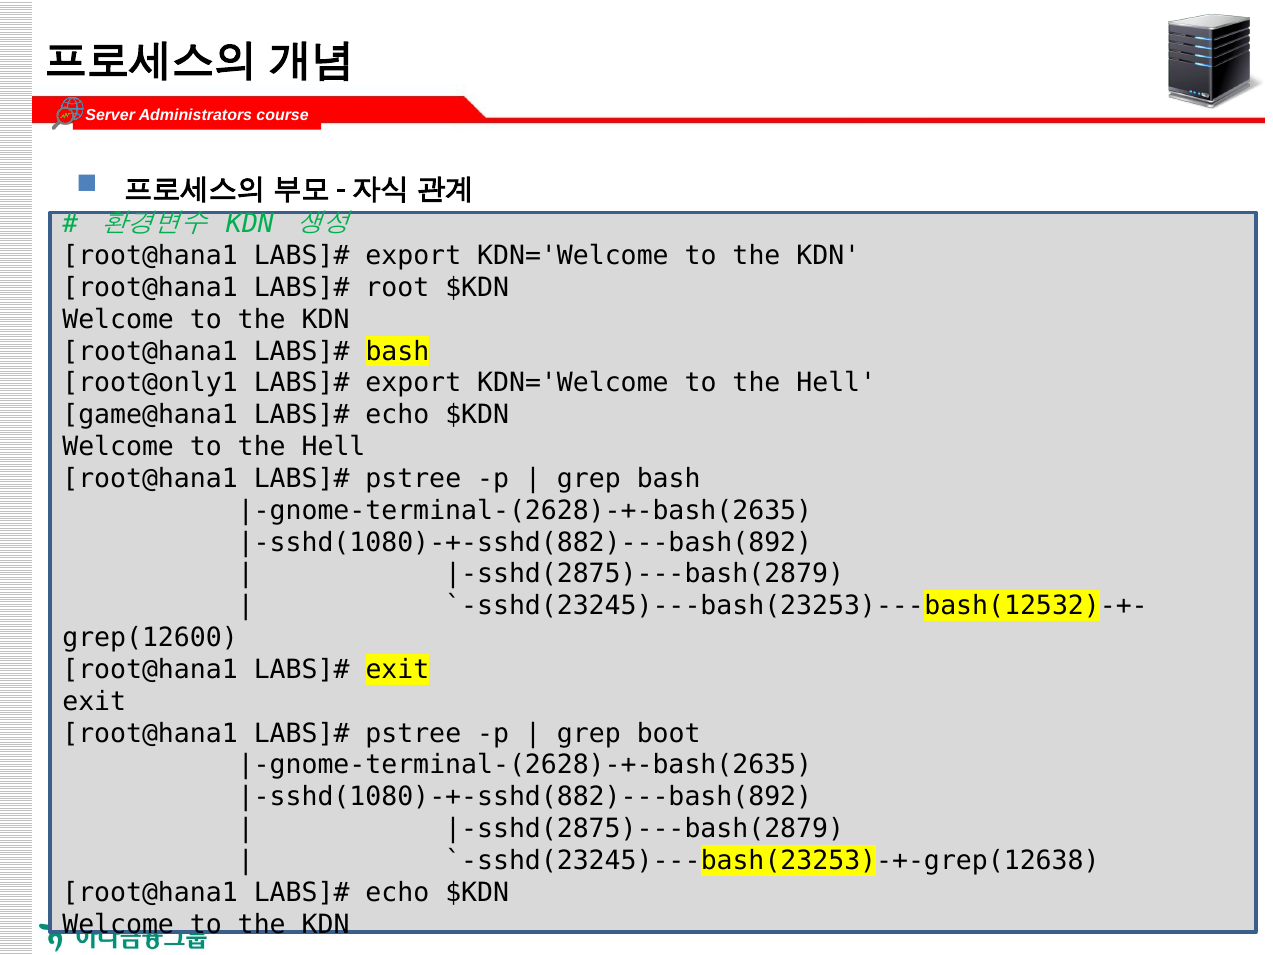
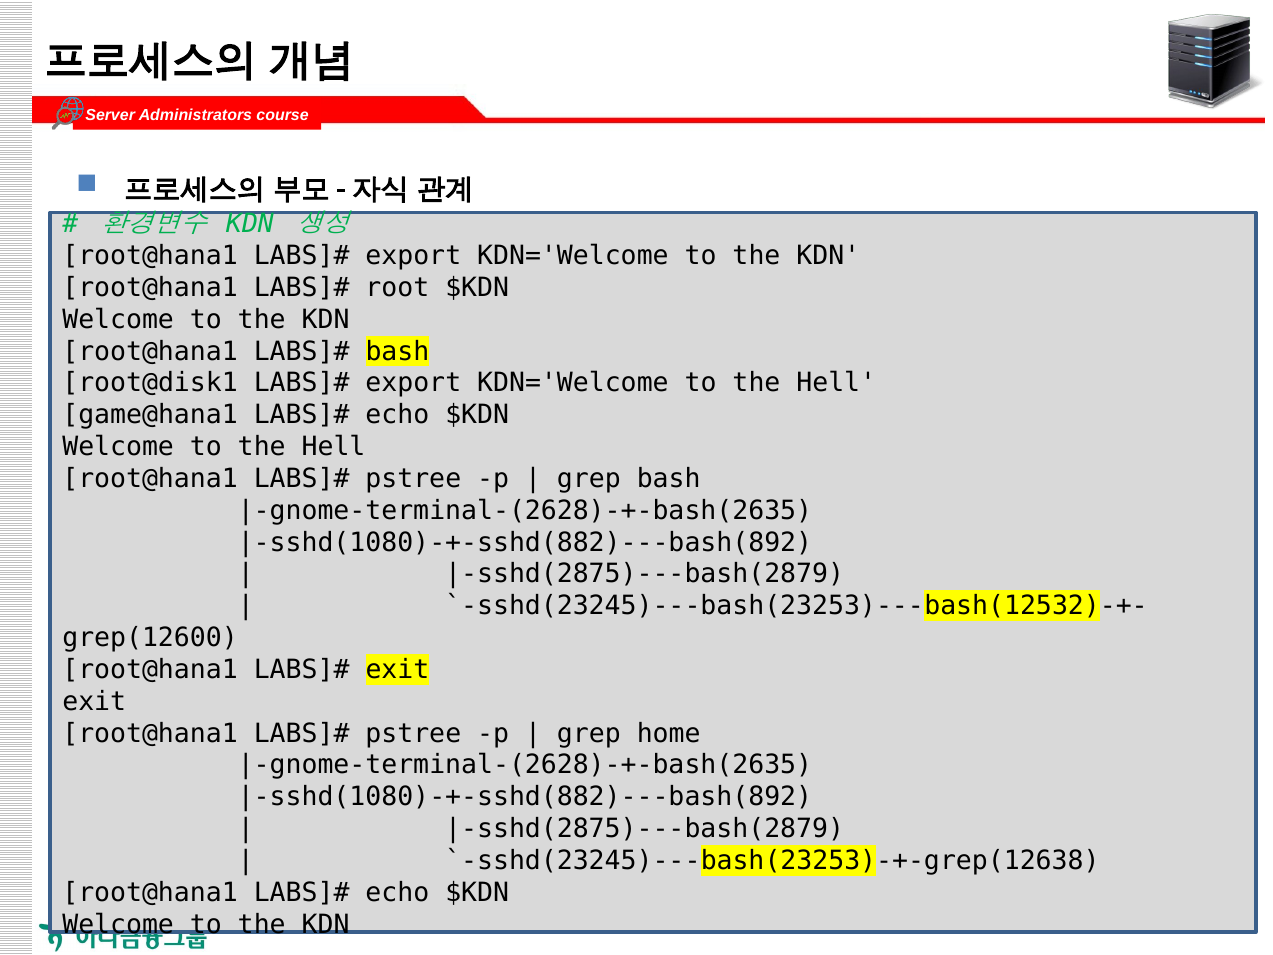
root@only1: root@only1 -> root@disk1 (150, 383)
boot: boot -> home (669, 733)
